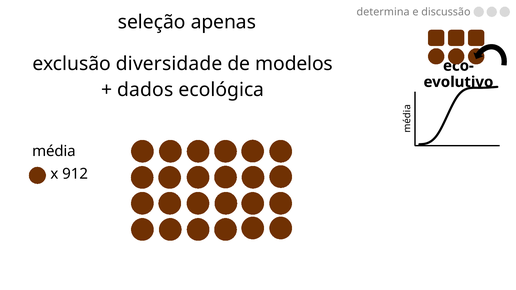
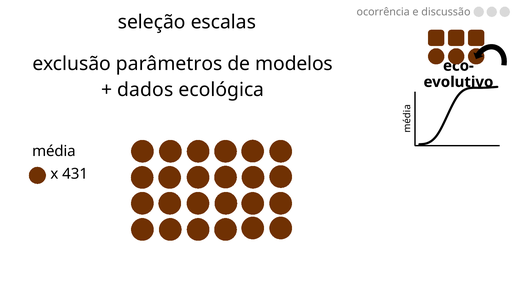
determina: determina -> ocorrência (383, 12)
apenas: apenas -> escalas (223, 22)
diversidade: diversidade -> parâmetros (169, 64)
912: 912 -> 431 (75, 174)
